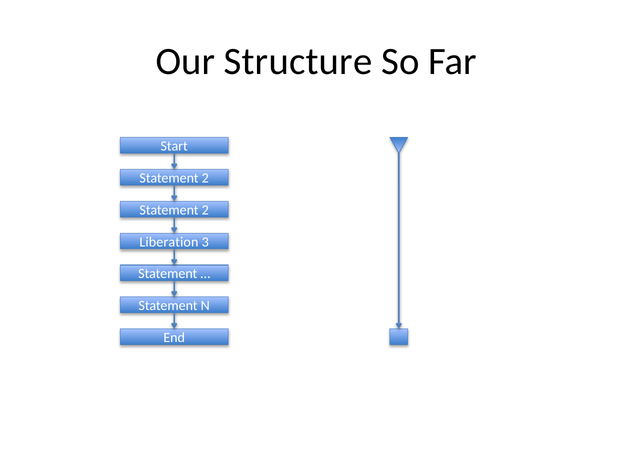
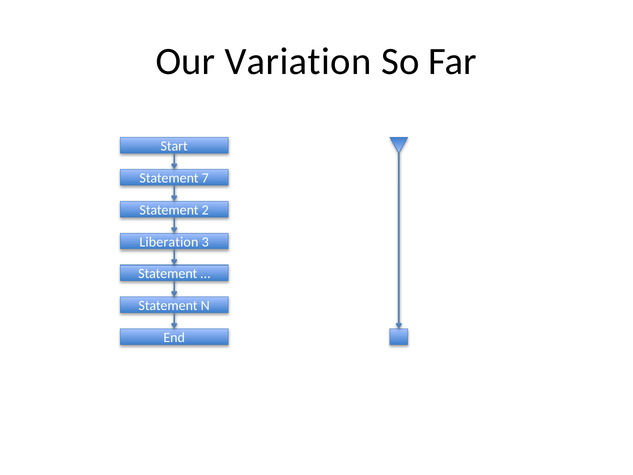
Structure: Structure -> Variation (298, 61)
2: 2 -> 7 (205, 178)
